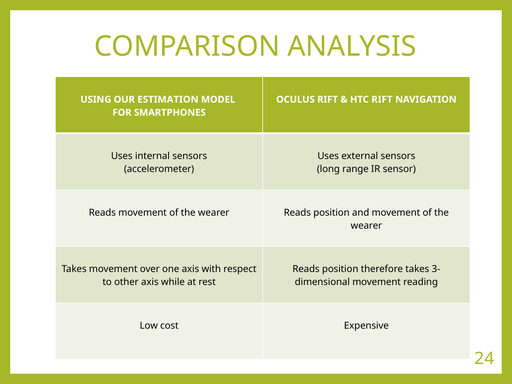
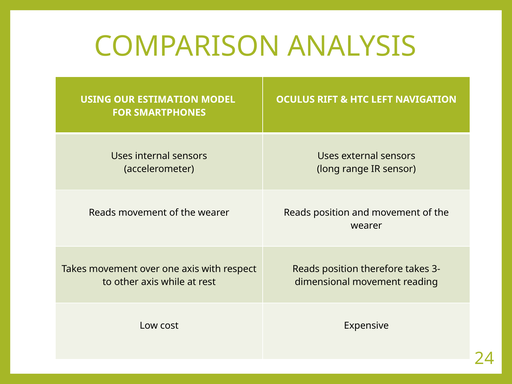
HTC RIFT: RIFT -> LEFT (382, 99)
